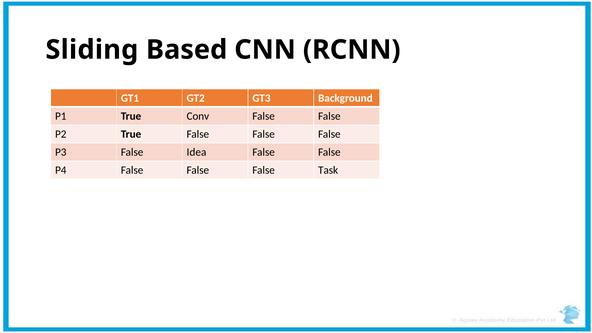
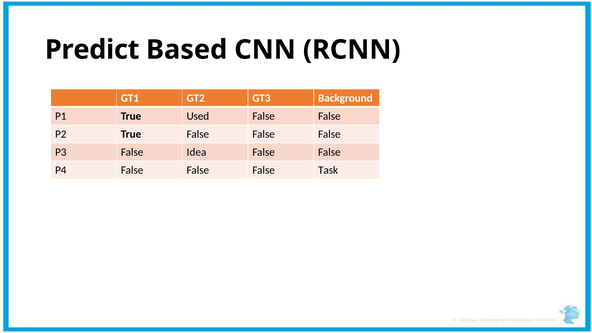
Sliding: Sliding -> Predict (92, 50)
Conv: Conv -> Used (198, 116)
